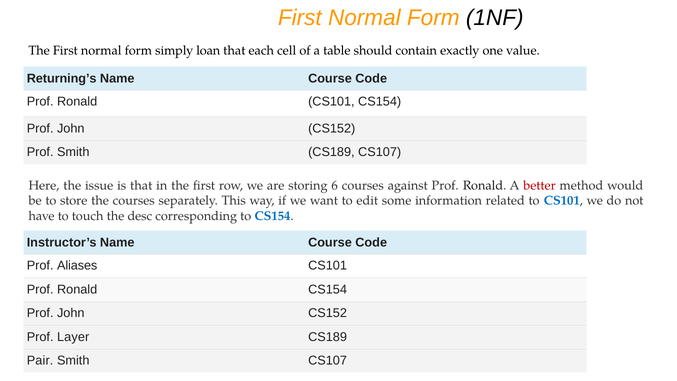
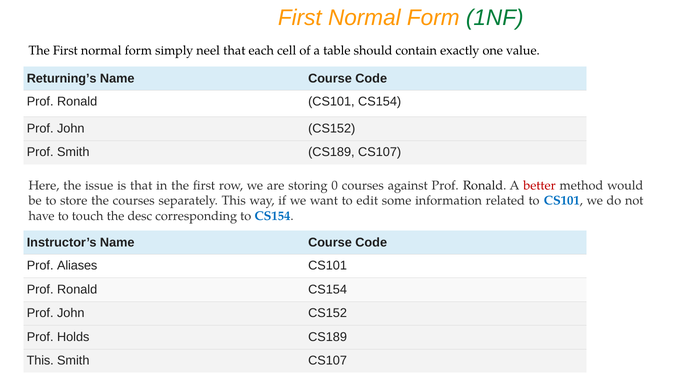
1NF colour: black -> green (495, 18)
loan: loan -> neel (208, 51)
6: 6 -> 0 (335, 185)
Layer: Layer -> Holds (73, 337)
Pair: Pair -> This (40, 360)
